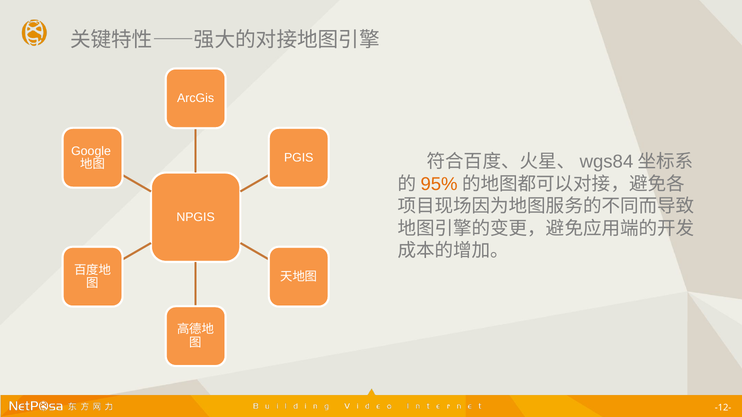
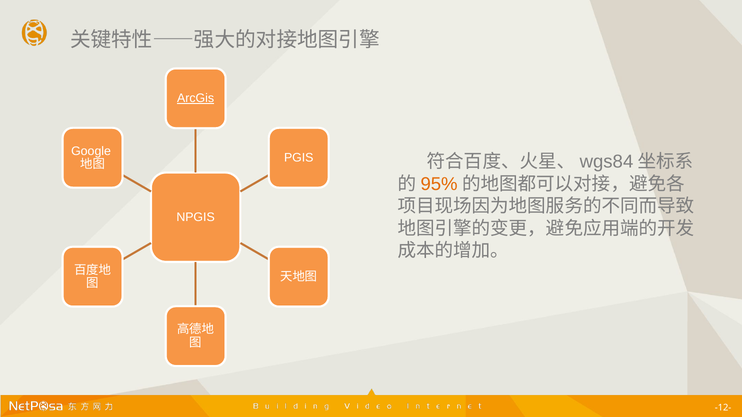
ArcGis underline: none -> present (196, 98)
